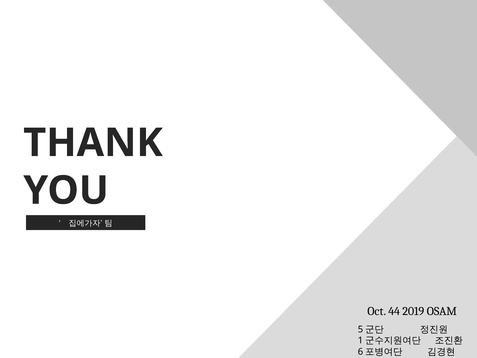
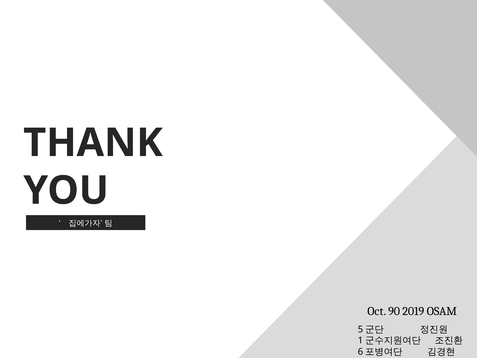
44: 44 -> 90 (394, 311)
